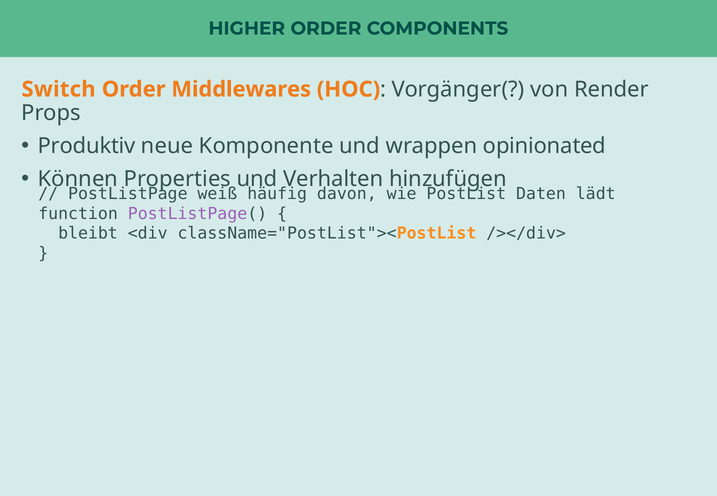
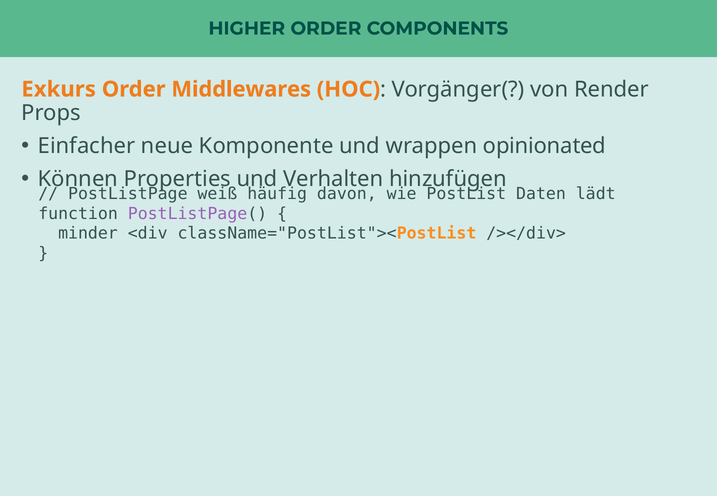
Switch: Switch -> Exkurs (59, 89)
Produktiv: Produktiv -> Einfacher (87, 146)
bleibt: bleibt -> minder (88, 234)
